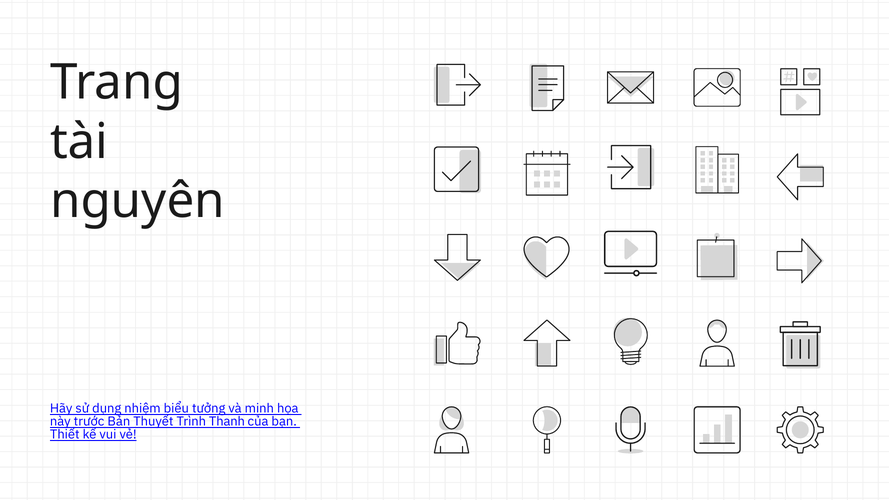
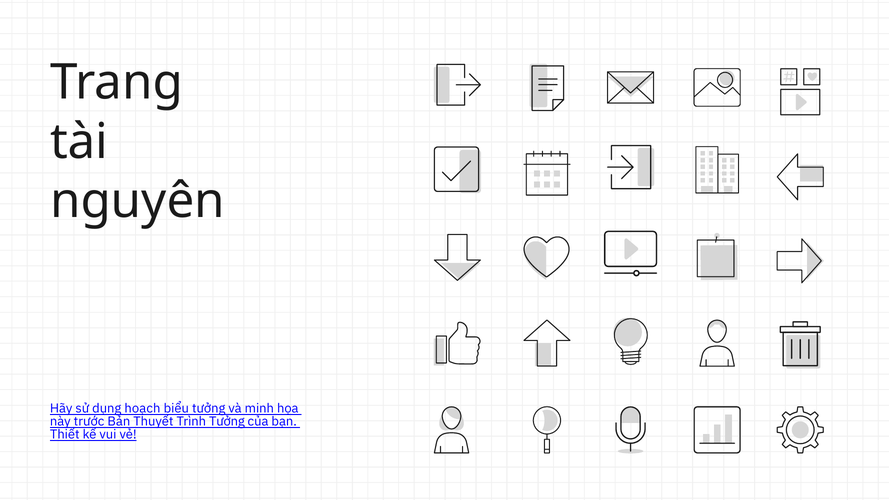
nhiệm: nhiệm -> hoạch (142, 409)
Trình Thanh: Thanh -> Tưởng (227, 422)
